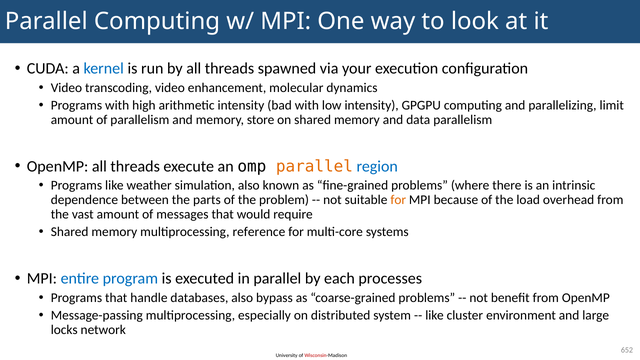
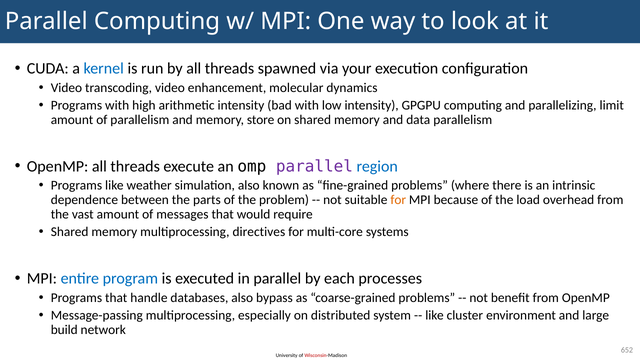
parallel colour: orange -> purple (314, 166)
reference: reference -> directives (259, 232)
locks: locks -> build (64, 330)
